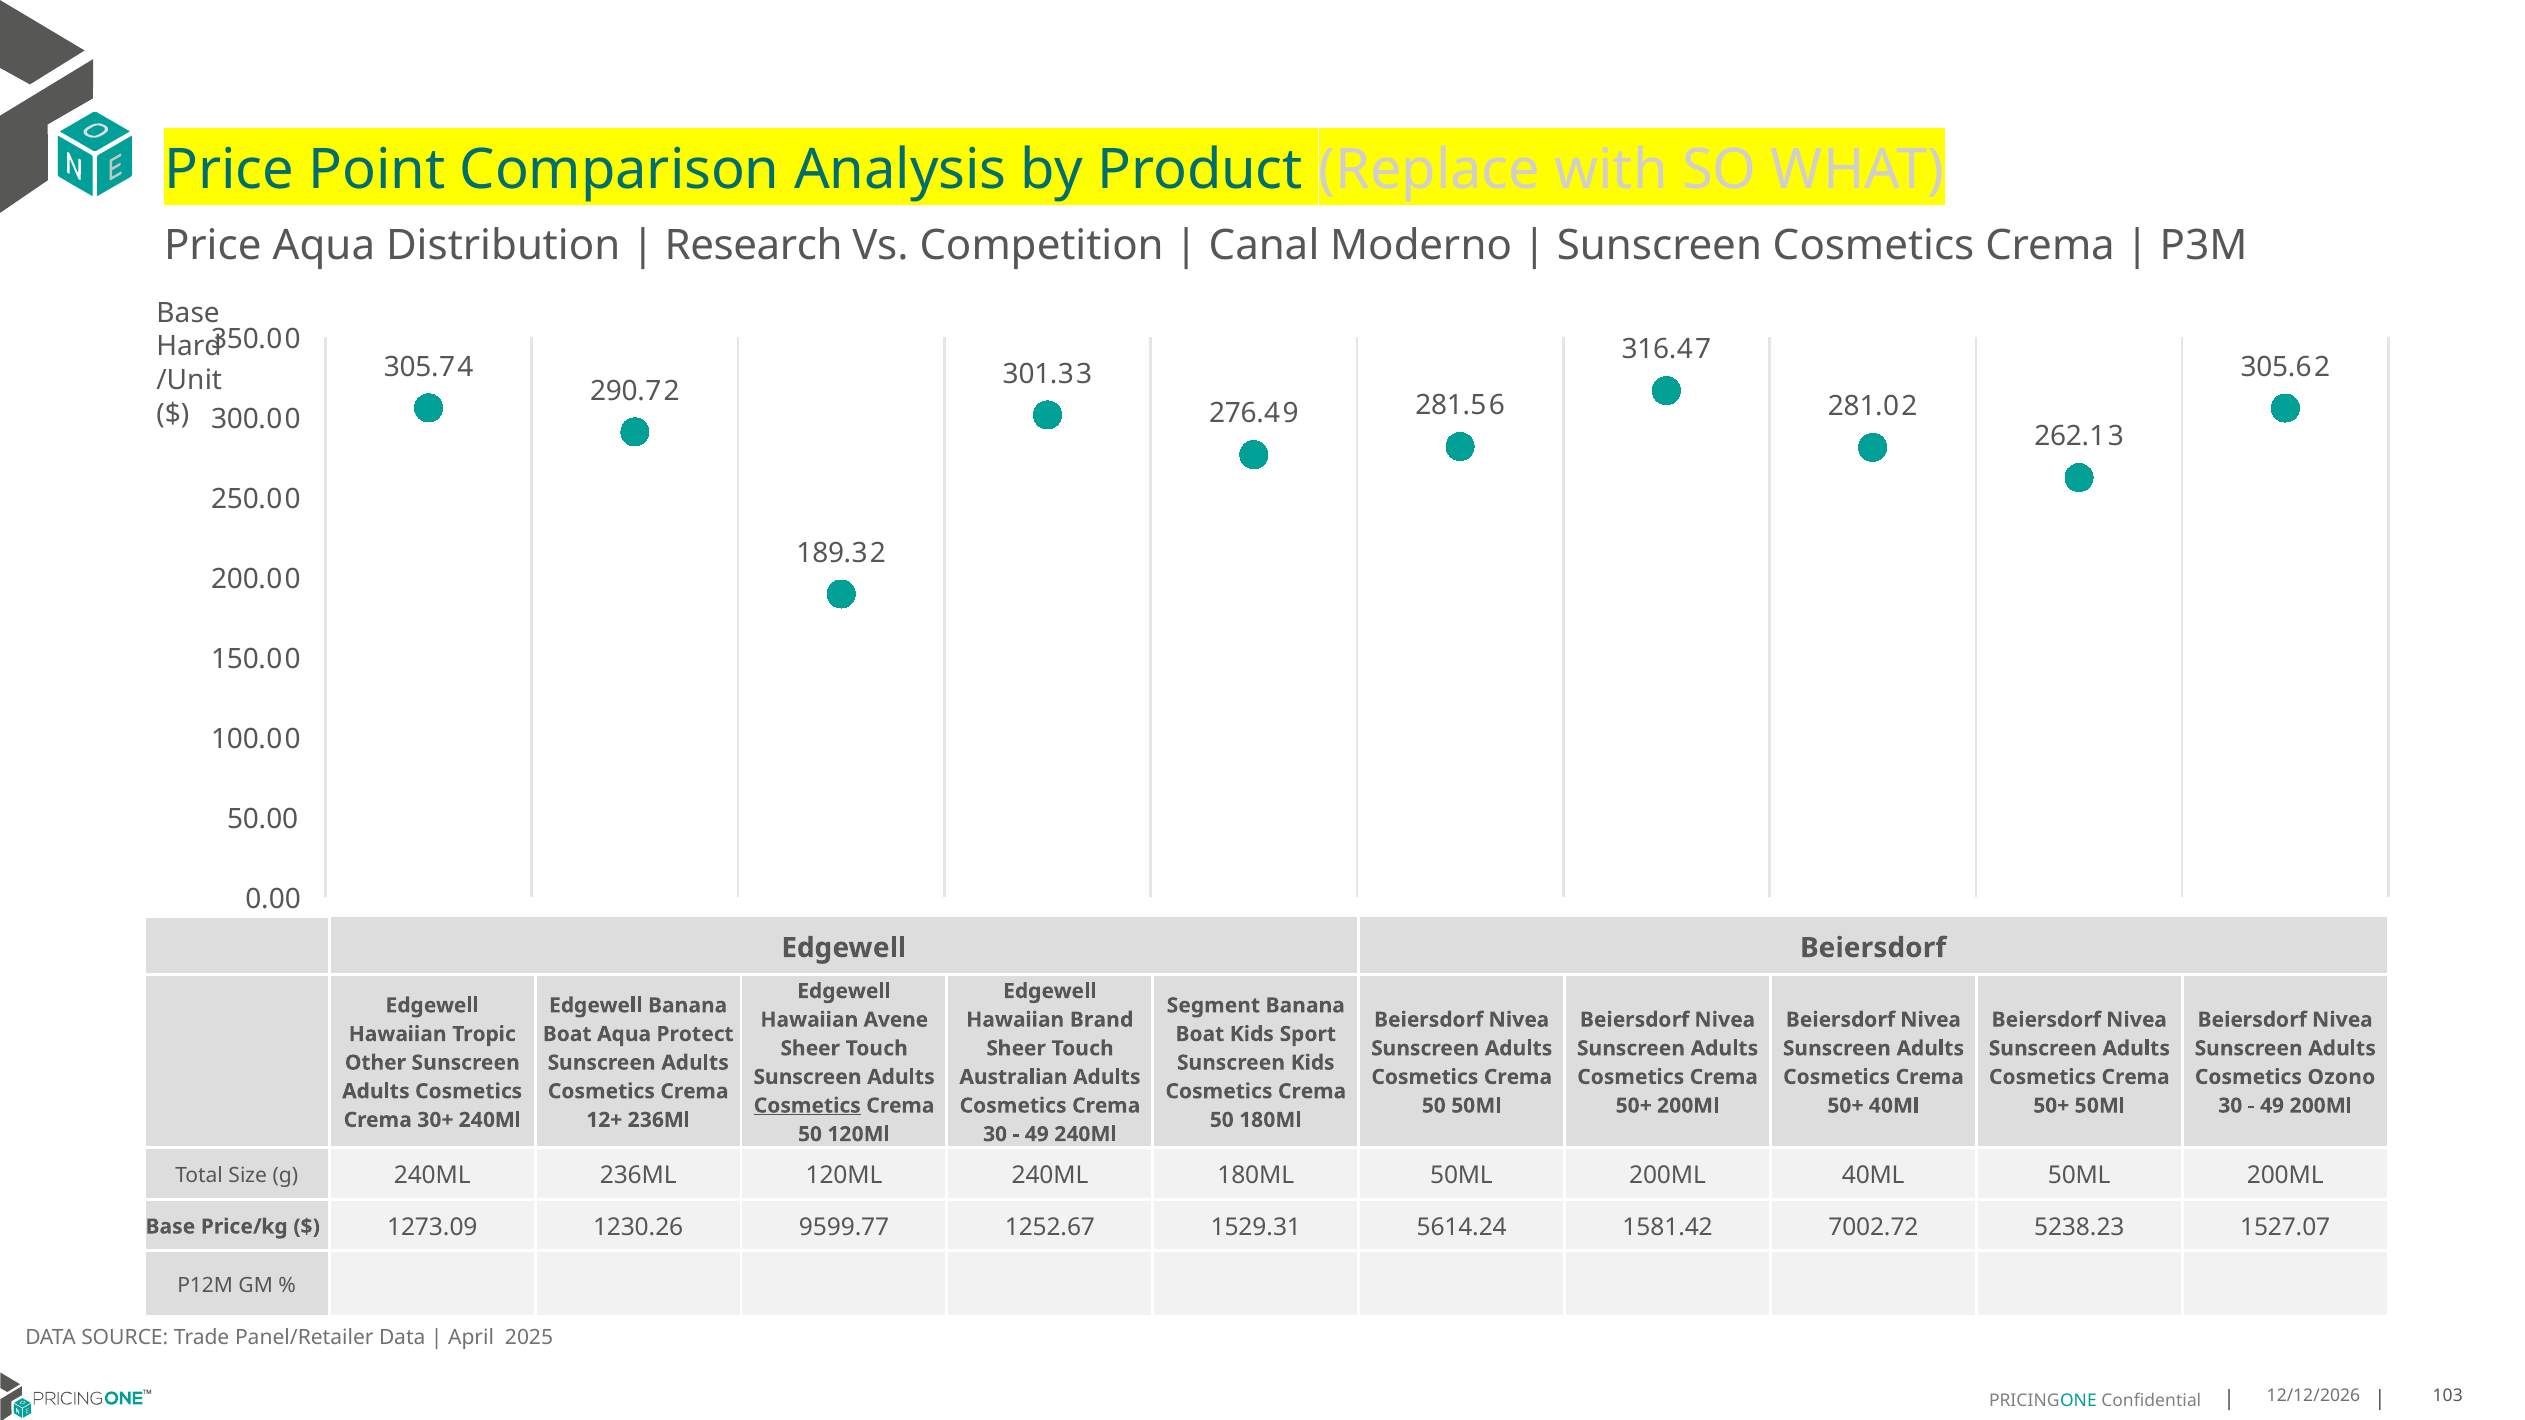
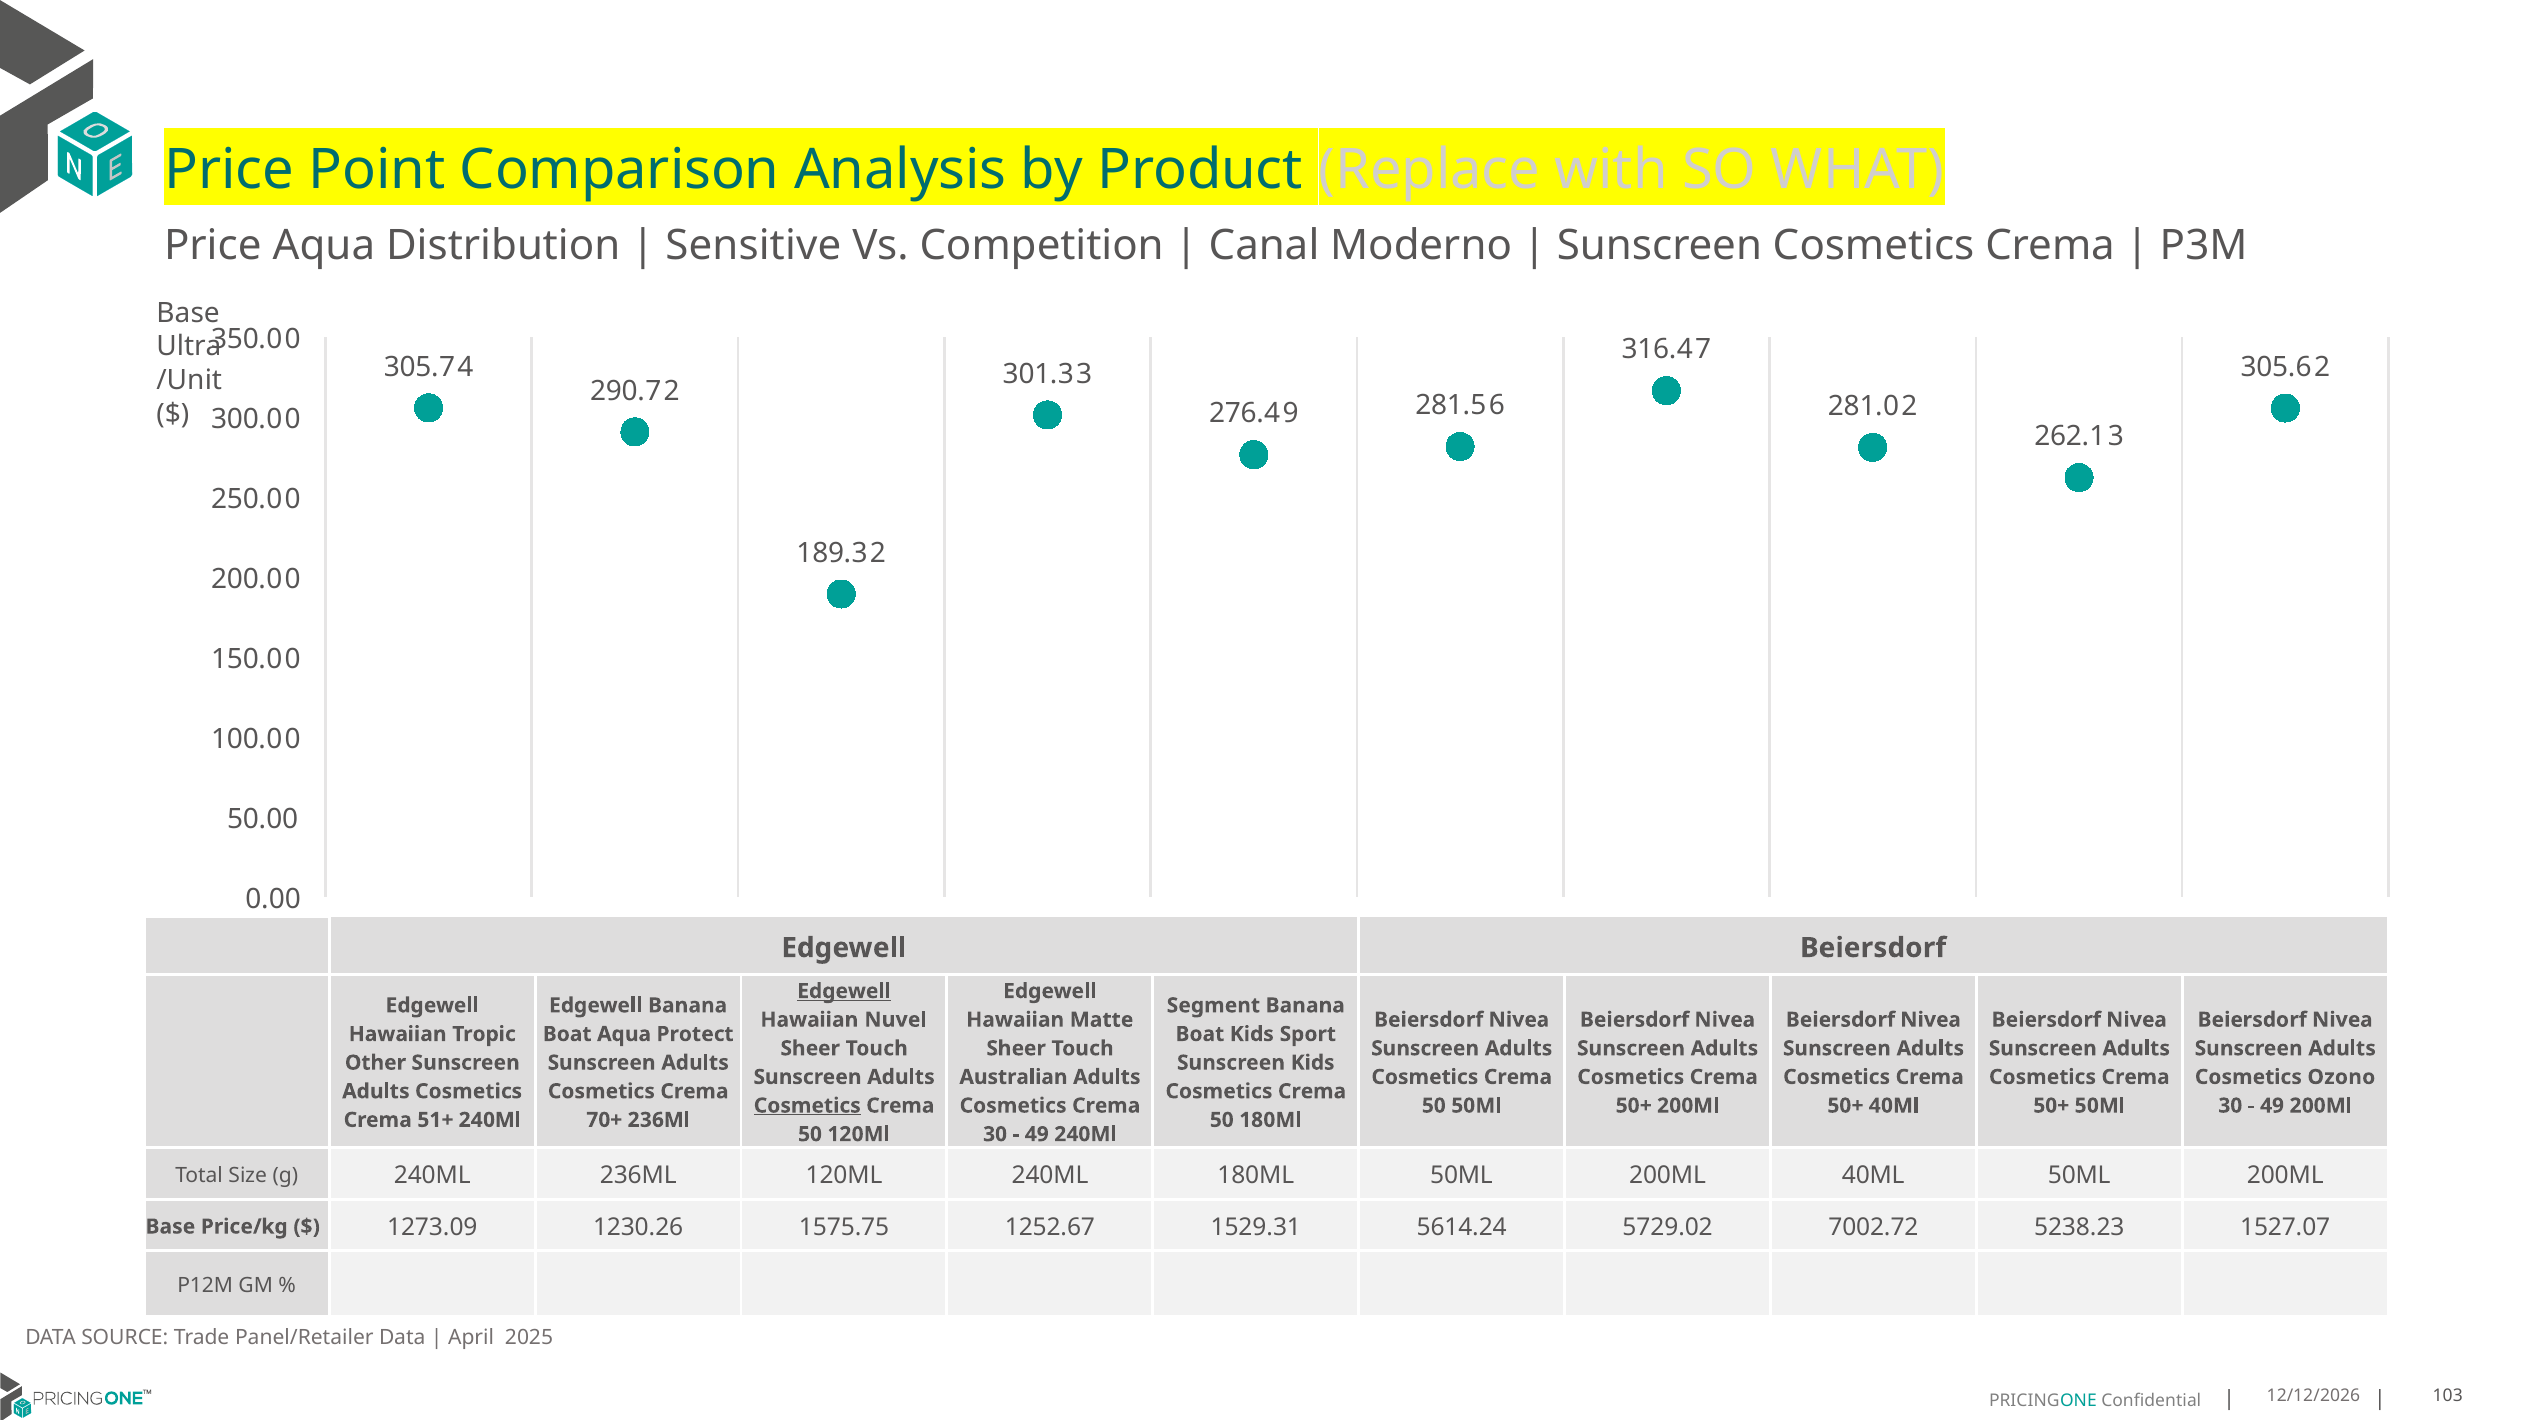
Research: Research -> Sensitive (753, 246)
Hard: Hard -> Ultra (189, 347)
Edgewell underline: none -> present (844, 991)
Avene: Avene -> Nuvel (896, 1020)
Brand: Brand -> Matte (1102, 1020)
30+: 30+ -> 51+ (435, 1120)
12+: 12+ -> 70+ (604, 1120)
9599.77: 9599.77 -> 1575.75 (844, 1227)
1581.42: 1581.42 -> 5729.02 (1668, 1227)
